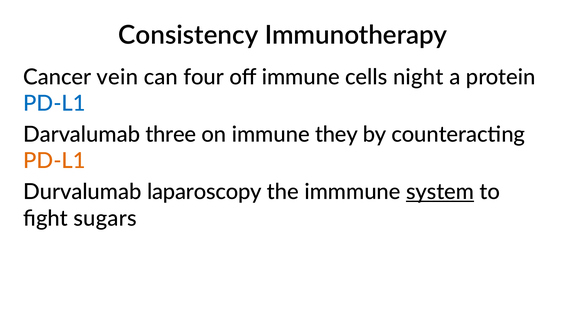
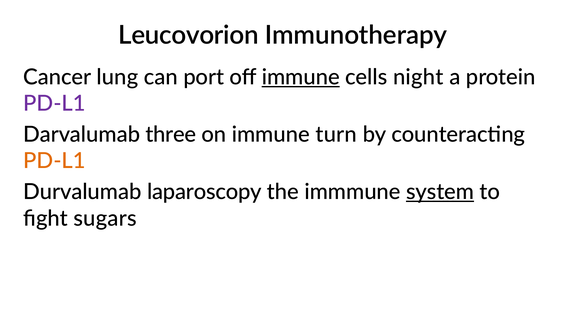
Consistency: Consistency -> Leucovorion (188, 35)
vein: vein -> lung (117, 77)
four: four -> port (204, 77)
immune underline: none -> present (301, 77)
PD-L1 colour: blue -> purple (54, 104)
they: they -> turn (336, 135)
